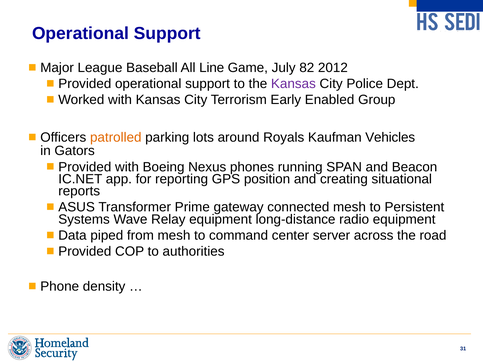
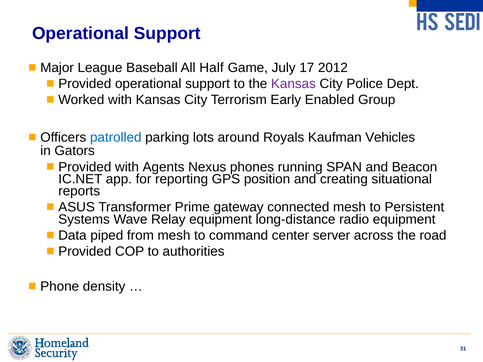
Line: Line -> Half (212, 68)
82: 82 -> 17 (307, 68)
patrolled colour: orange -> blue (116, 138)
Boeing: Boeing -> Agents (164, 167)
